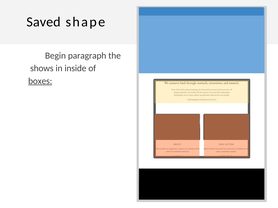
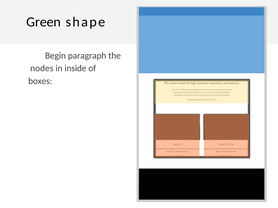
Saved: Saved -> Green (44, 22)
shows: shows -> nodes (42, 68)
boxes underline: present -> none (40, 81)
